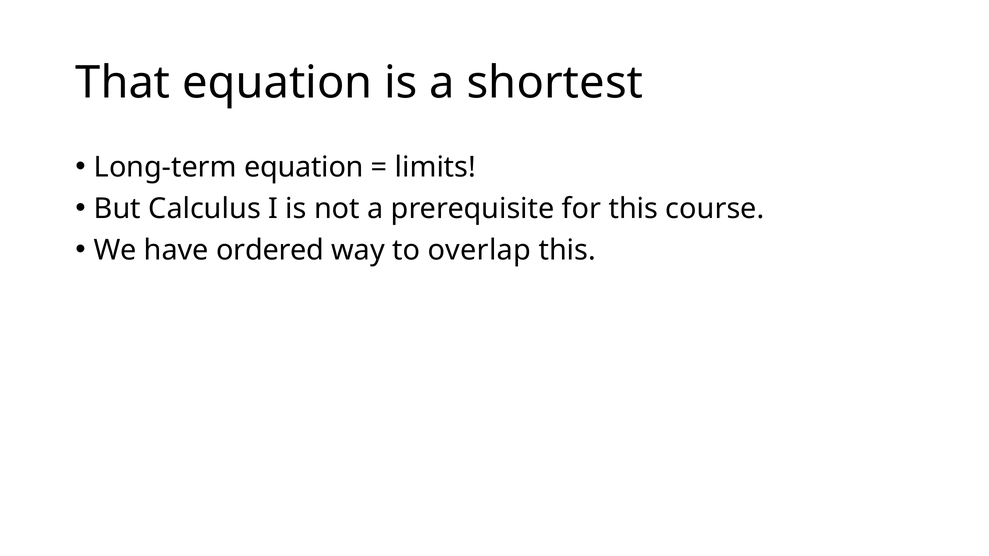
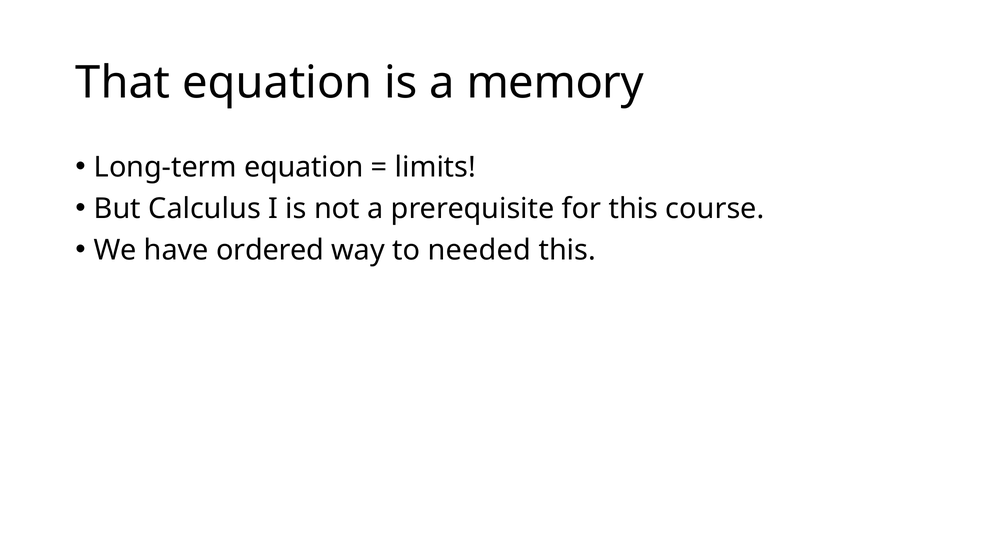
shortest: shortest -> memory (555, 83)
overlap: overlap -> needed (479, 250)
